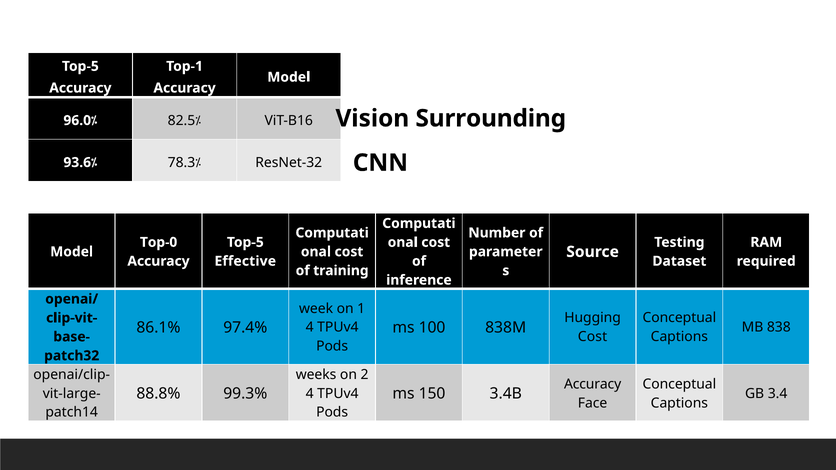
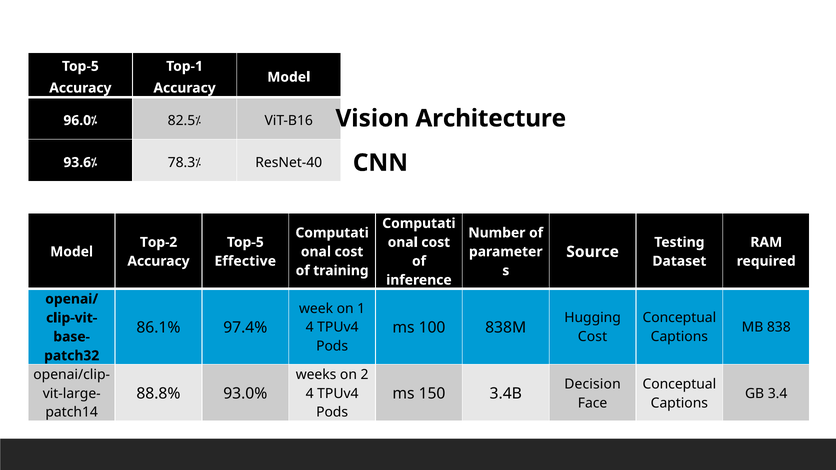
Surrounding: Surrounding -> Architecture (491, 118)
ResNet-32: ResNet-32 -> ResNet-40 (289, 163)
Top-0: Top-0 -> Top-2 (159, 242)
Accuracy: Accuracy -> Decision (593, 384)
99.3%: 99.3% -> 93.0% (245, 394)
